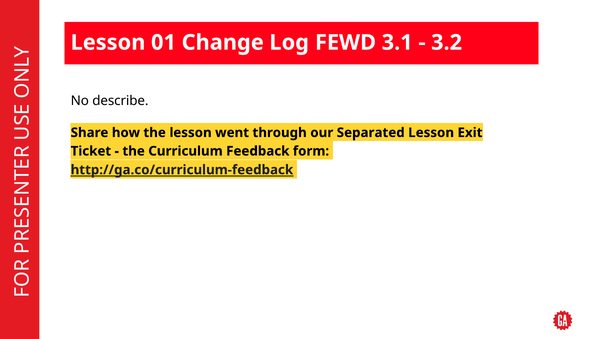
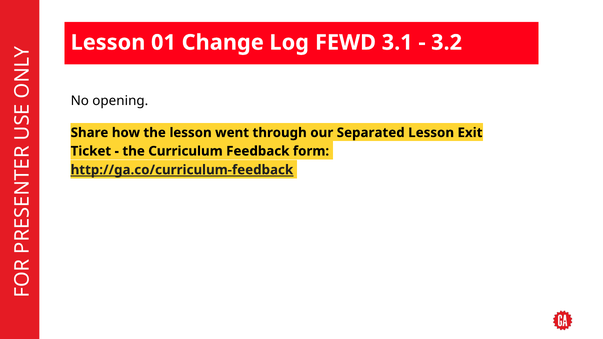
describe: describe -> opening (120, 101)
